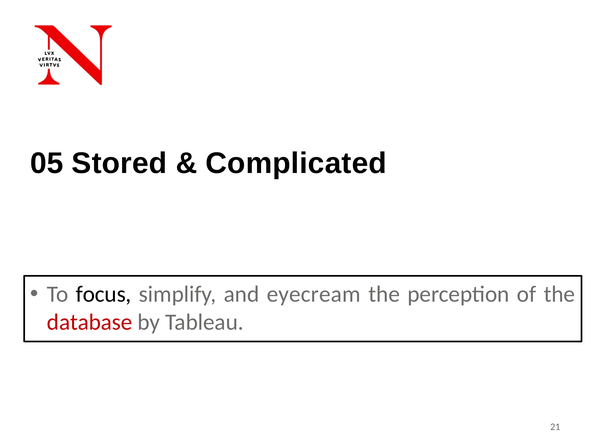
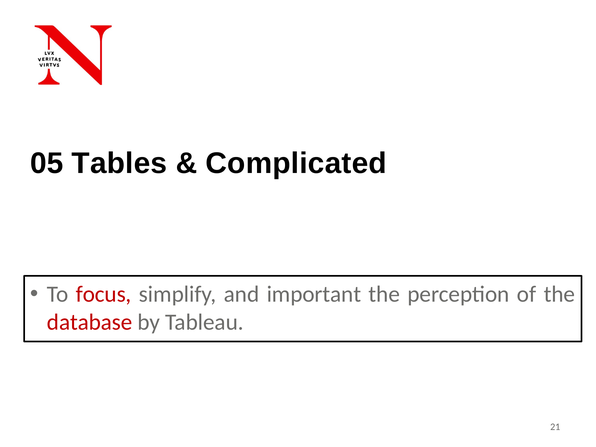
Stored: Stored -> Tables (119, 163)
focus colour: black -> red (104, 294)
eyecream: eyecream -> important (314, 294)
